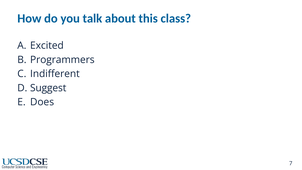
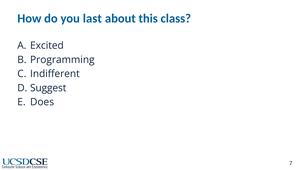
talk: talk -> last (92, 18)
Programmers: Programmers -> Programming (62, 60)
